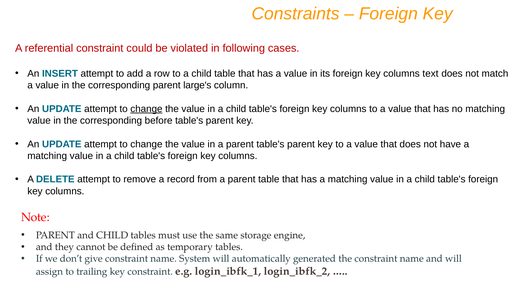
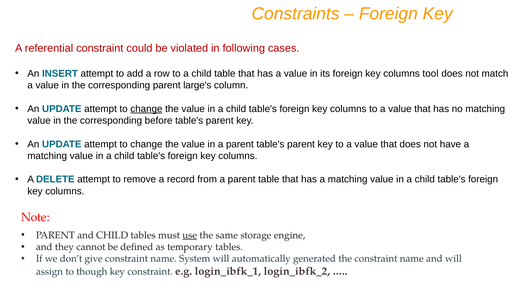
text: text -> tool (431, 73)
use underline: none -> present (190, 235)
trailing: trailing -> though (92, 271)
